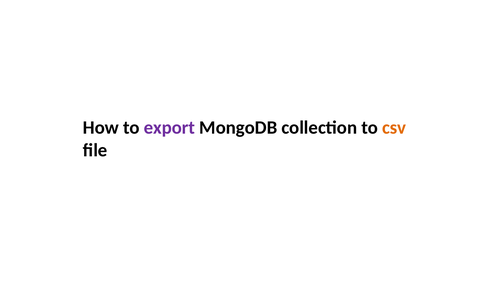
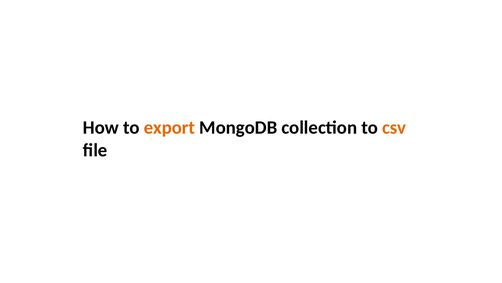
export colour: purple -> orange (169, 127)
